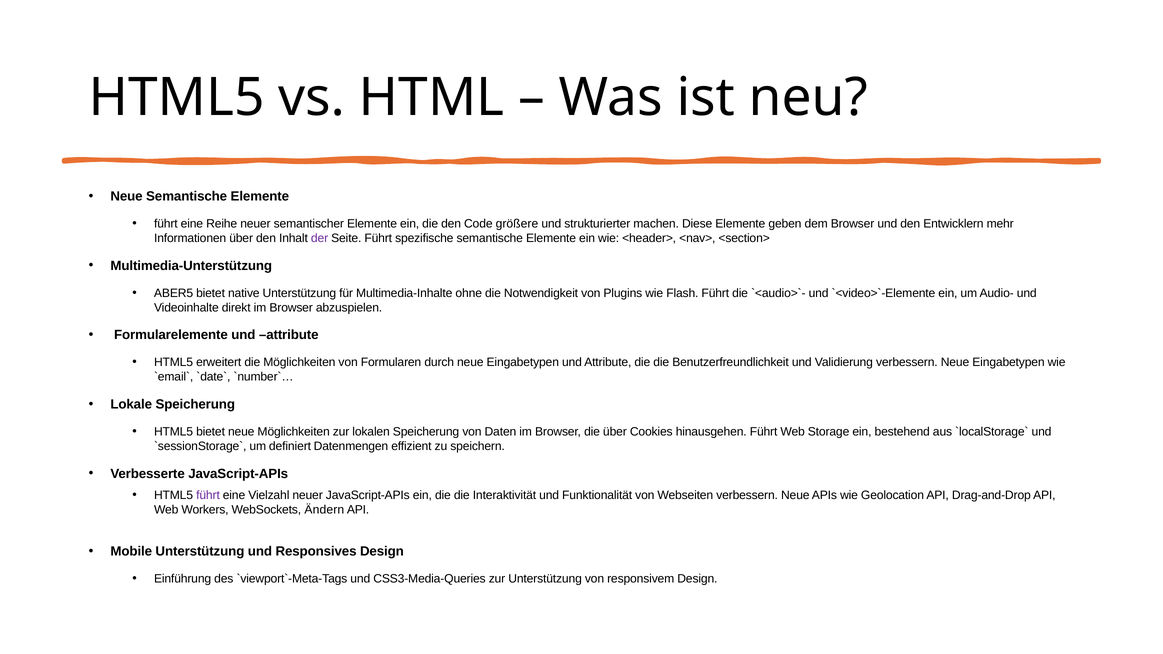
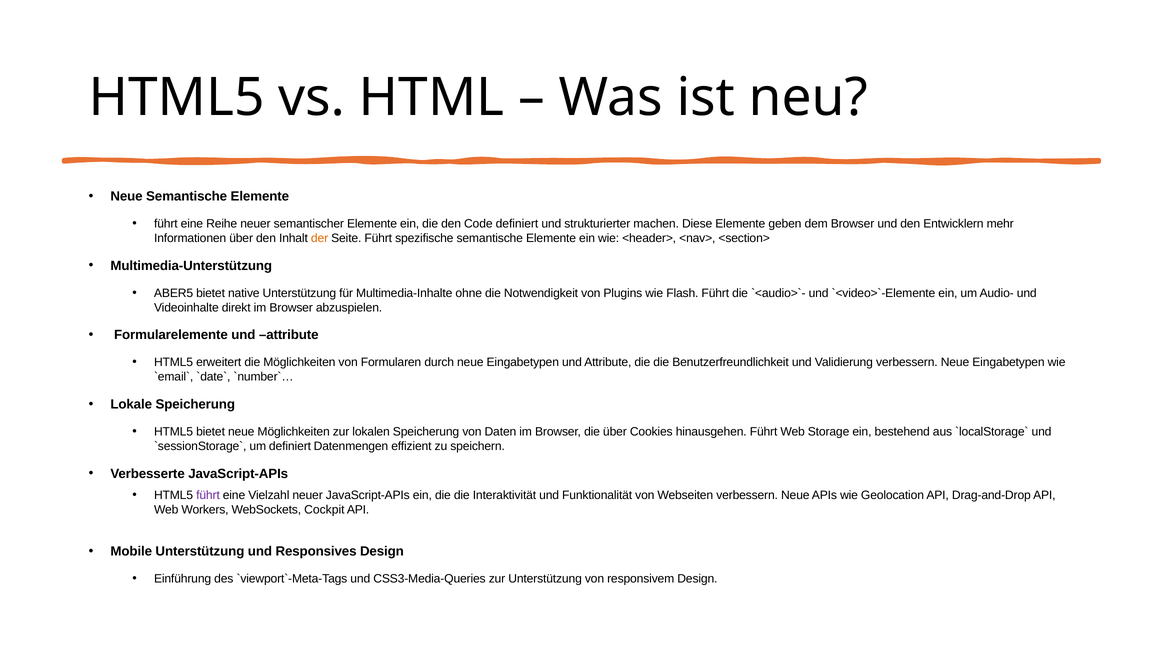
Code größere: größere -> definiert (517, 224)
der colour: purple -> orange (320, 238)
Ändern: Ändern -> Cockpit (324, 510)
